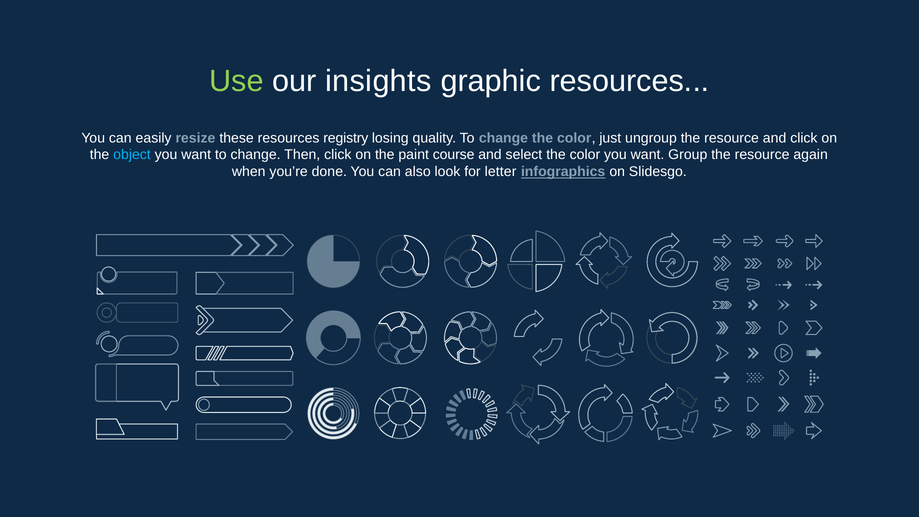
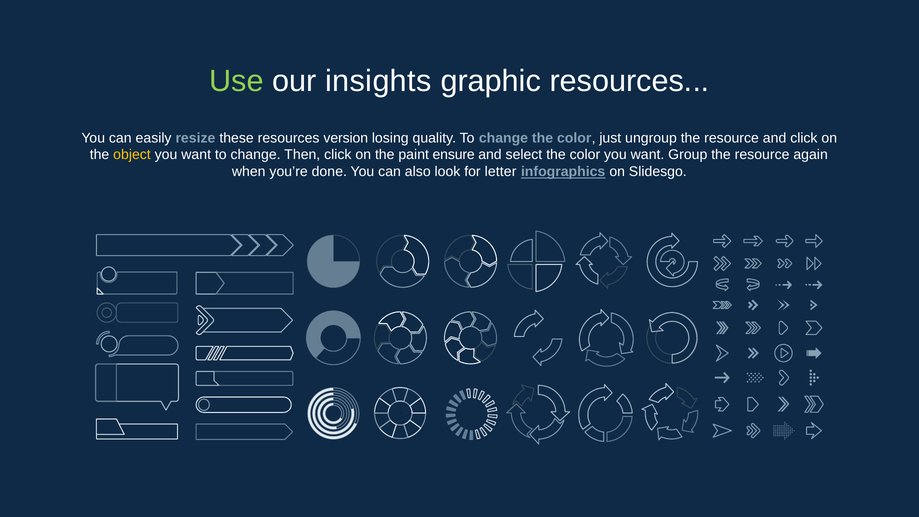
registry: registry -> version (346, 138)
object colour: light blue -> yellow (132, 155)
course: course -> ensure (454, 155)
